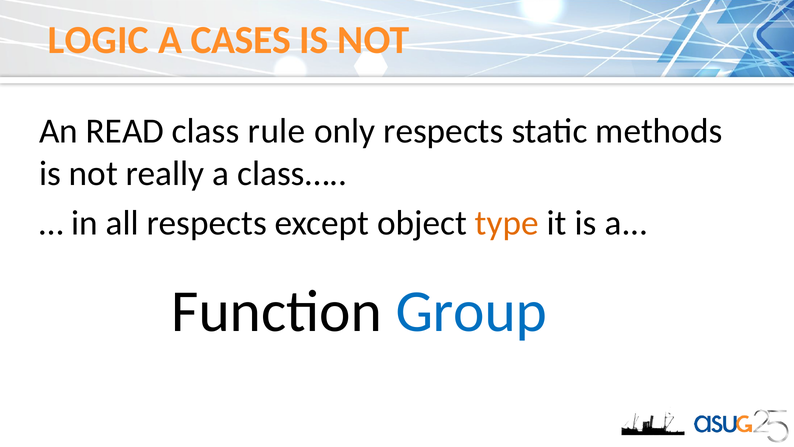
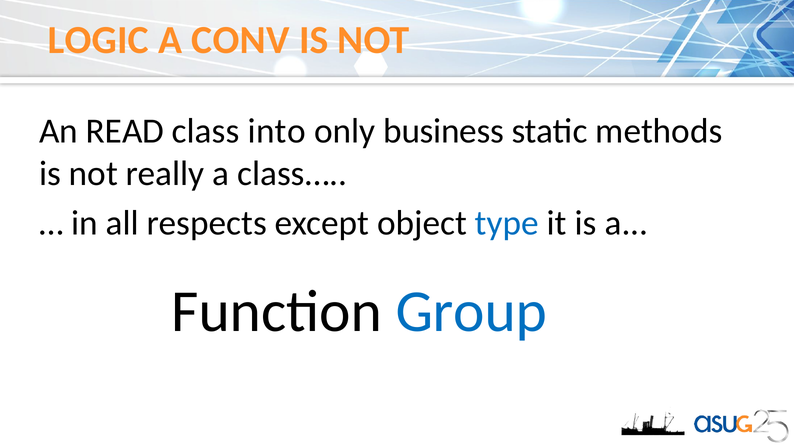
CASES: CASES -> CONV (240, 40)
rule: rule -> into (277, 131)
only respects: respects -> business (444, 131)
type colour: orange -> blue (507, 223)
